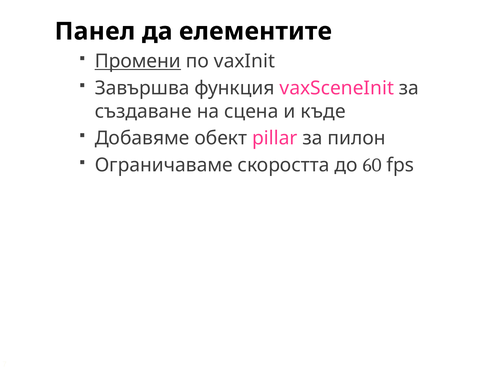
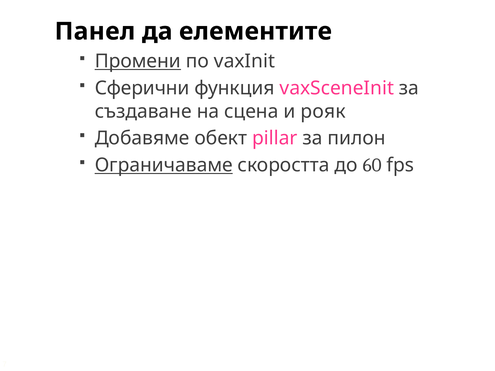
Завършва: Завършва -> Сферични (142, 88)
къде: къде -> рояк (323, 111)
Ограничаваме underline: none -> present (164, 165)
